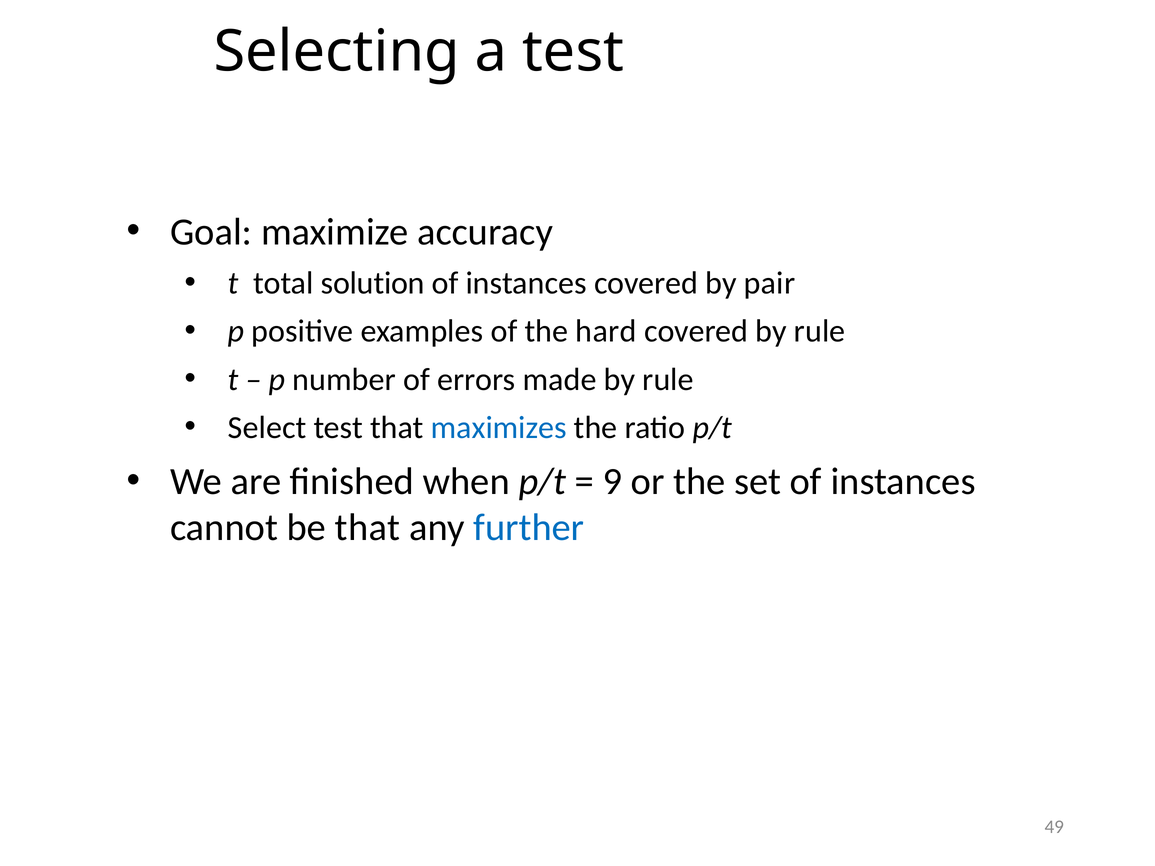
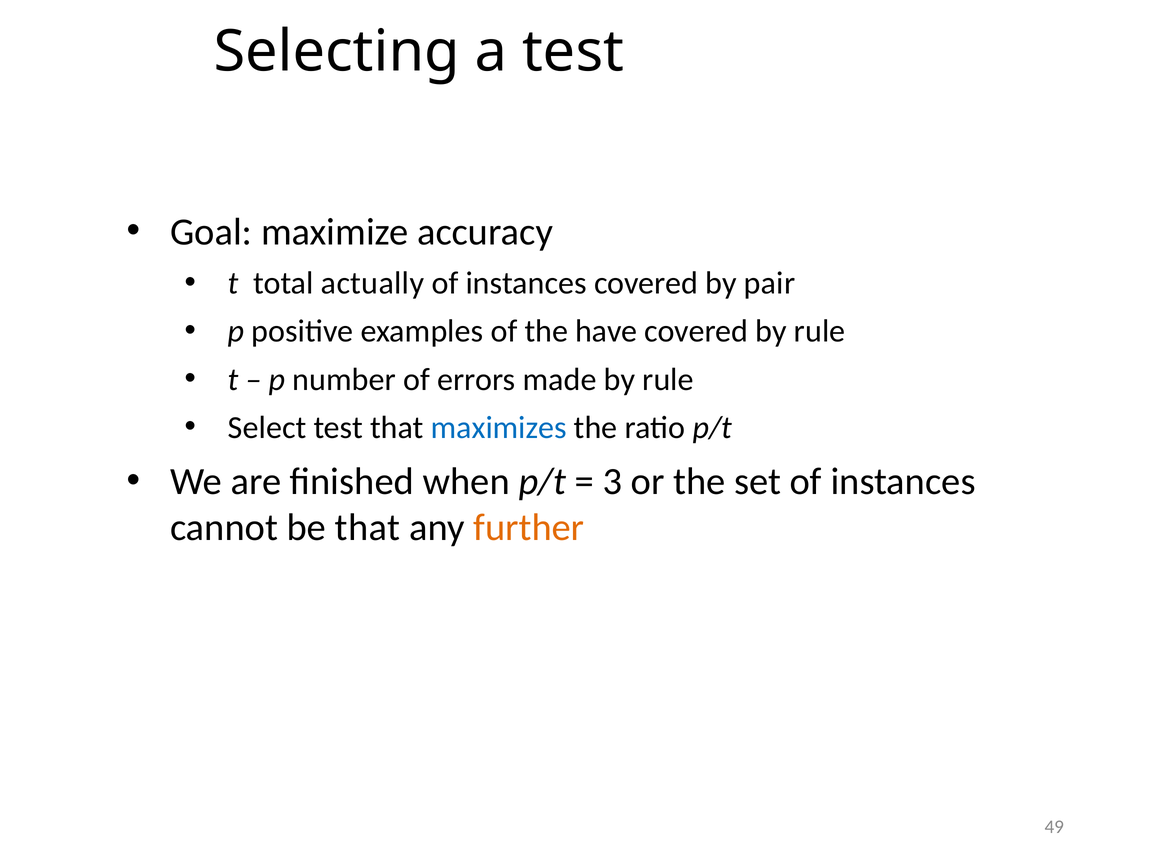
solution: solution -> actually (373, 283)
hard: hard -> have (606, 331)
9: 9 -> 3 (612, 482)
further colour: blue -> orange (529, 528)
